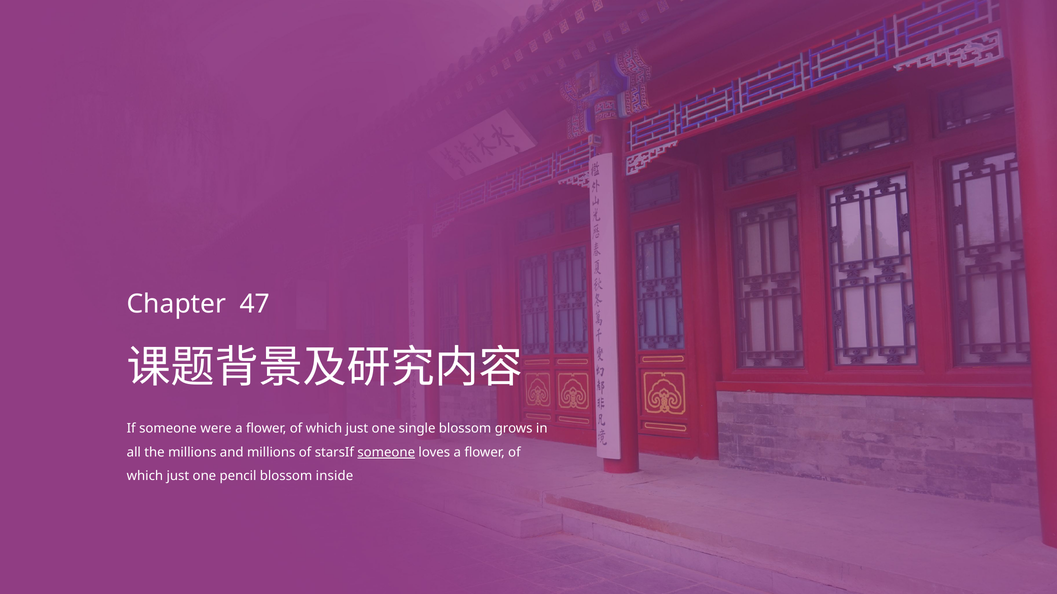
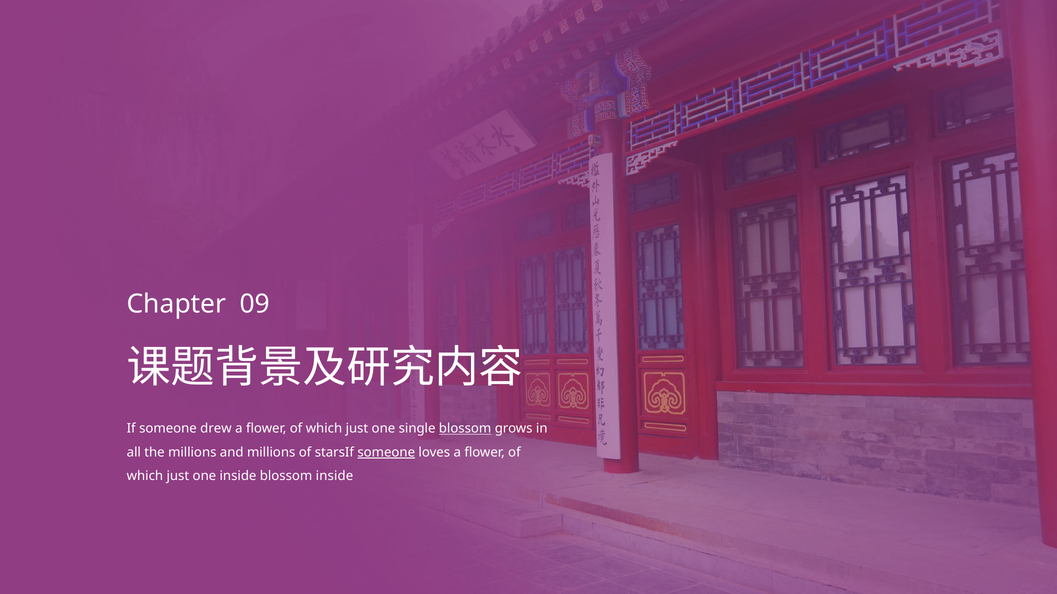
47: 47 -> 09 (255, 304)
were: were -> drew (216, 429)
blossom underline: none -> present (465, 429)
one pencil: pencil -> inside (238, 476)
